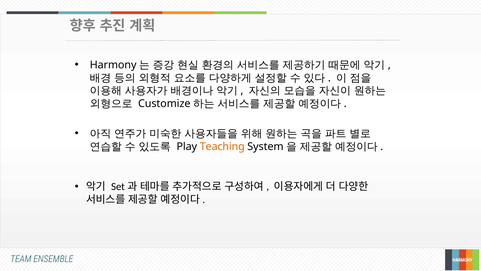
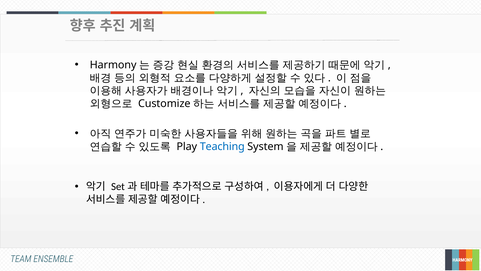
Teaching colour: orange -> blue (222, 146)
